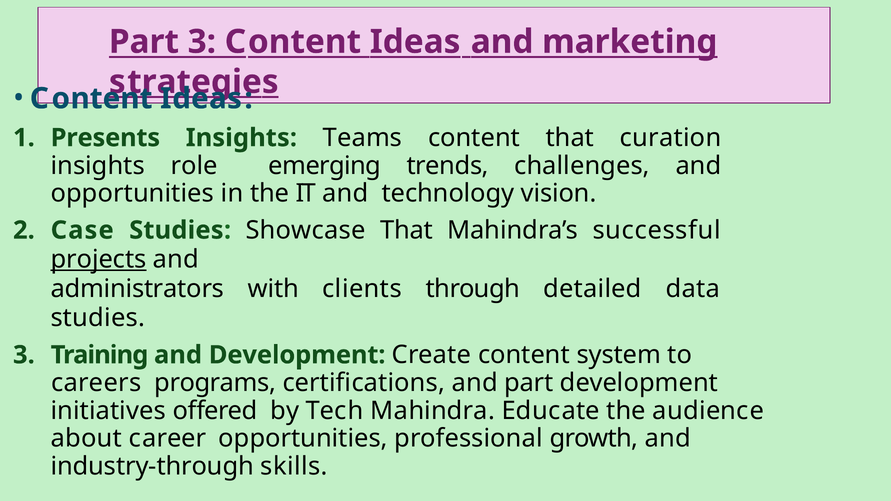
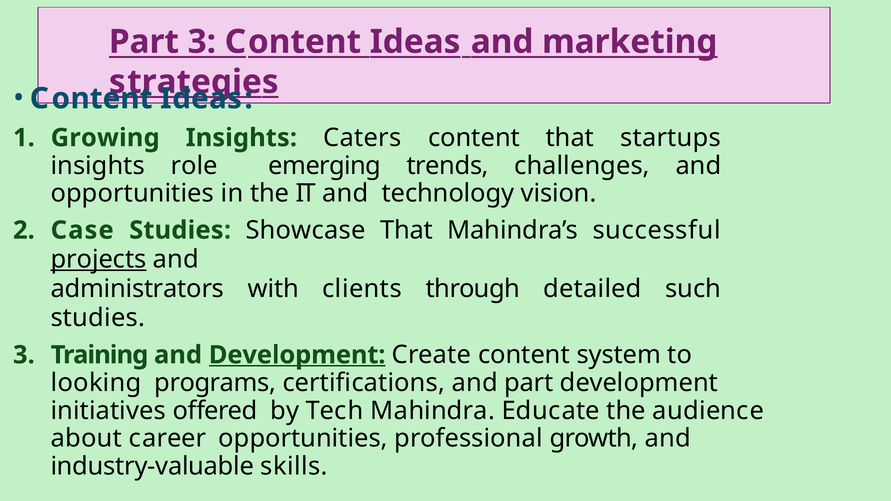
Presents: Presents -> Growing (105, 138)
Teams: Teams -> Caters (362, 138)
curation: curation -> startups (671, 138)
data: data -> such (693, 289)
Development underline: none -> present (297, 355)
careers: careers -> looking (96, 383)
industry-through: industry-through -> industry-valuable (152, 467)
